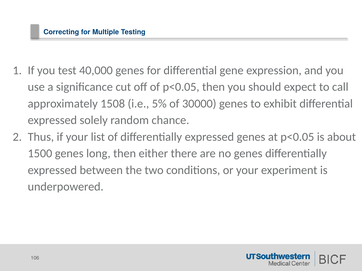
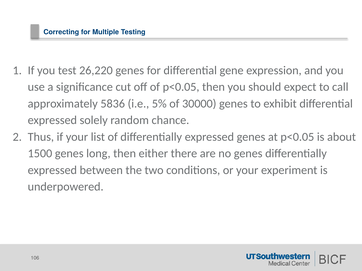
40,000: 40,000 -> 26,220 (96, 71)
1508: 1508 -> 5836 (113, 104)
